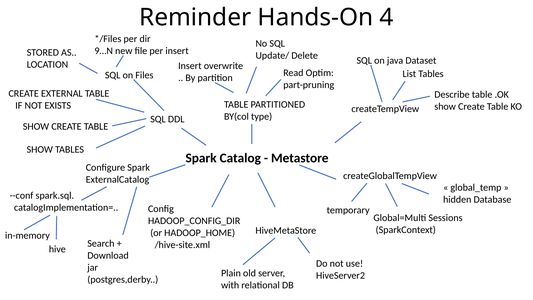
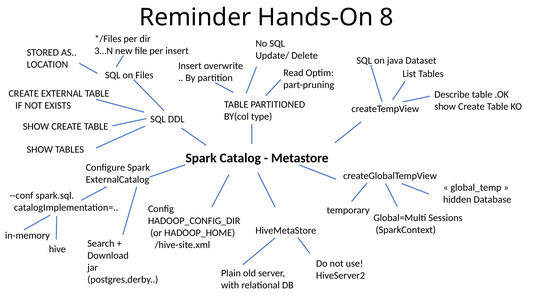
4: 4 -> 8 (387, 17)
9…N: 9…N -> 3…N (104, 51)
